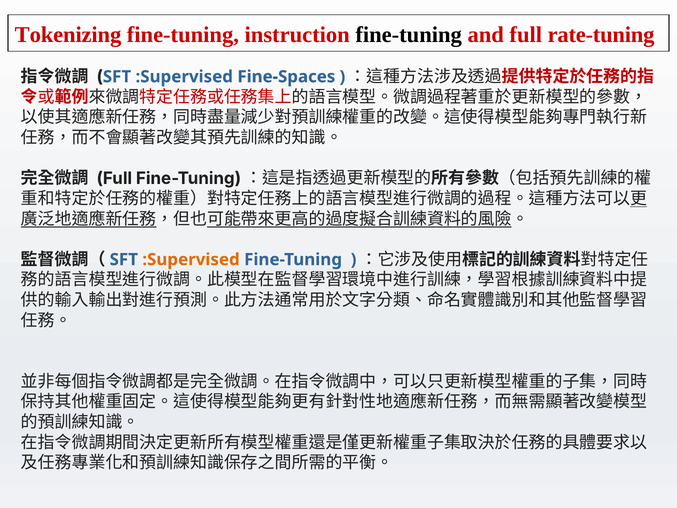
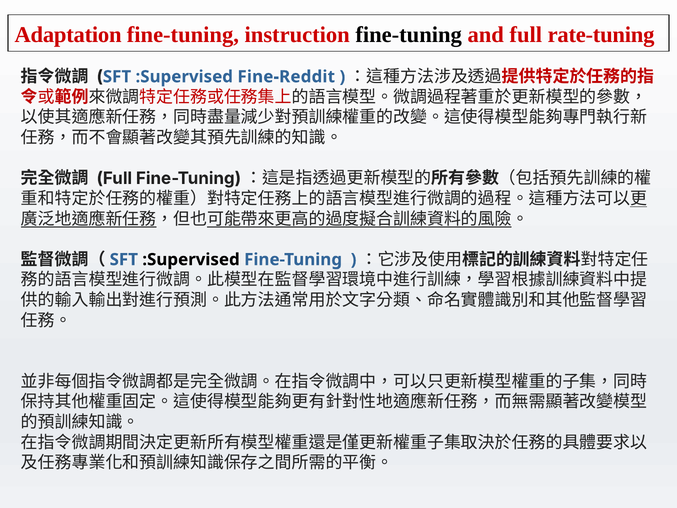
Tokenizing: Tokenizing -> Adaptation (68, 35)
Fine-Spaces: Fine-Spaces -> Fine-Reddit (286, 77)
:Supervised colour: orange -> black (191, 259)
